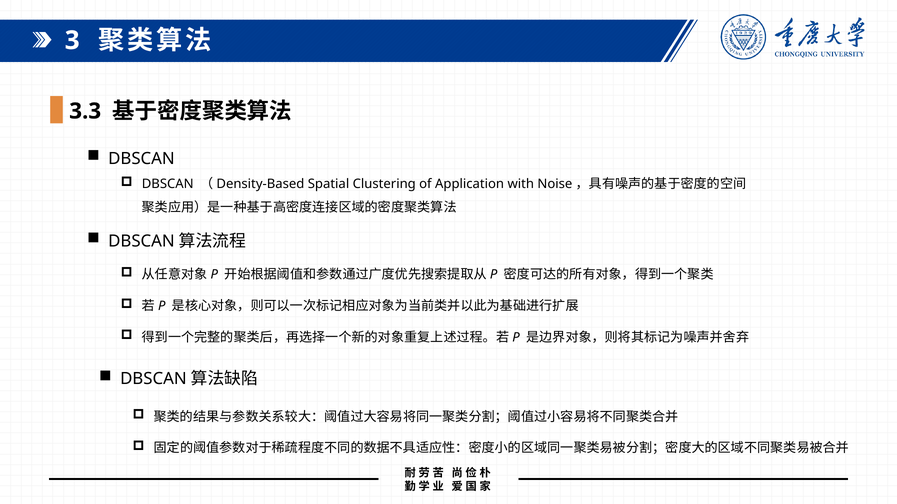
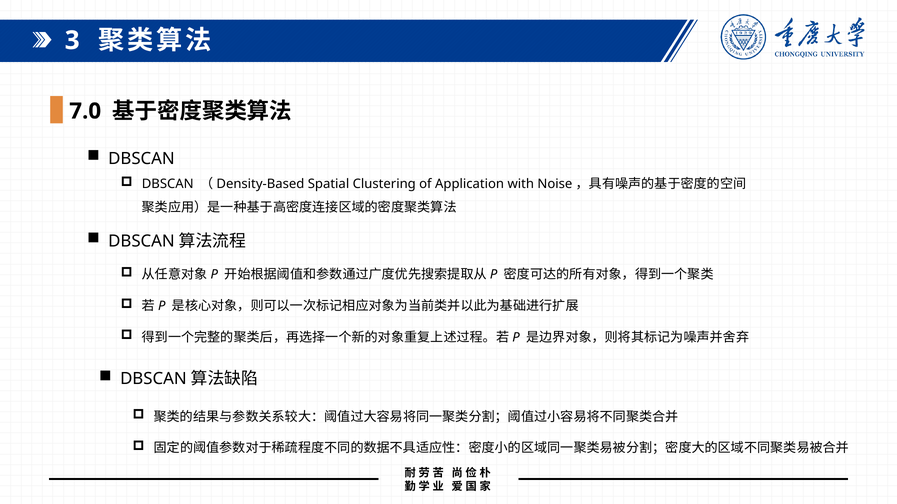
3.3: 3.3 -> 7.0 (85, 111)
